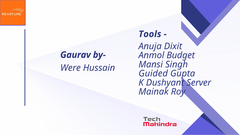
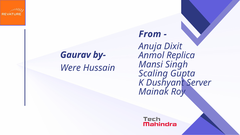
Tools: Tools -> From (150, 34)
Budget: Budget -> Replica (181, 55)
Guided: Guided -> Scaling (153, 74)
